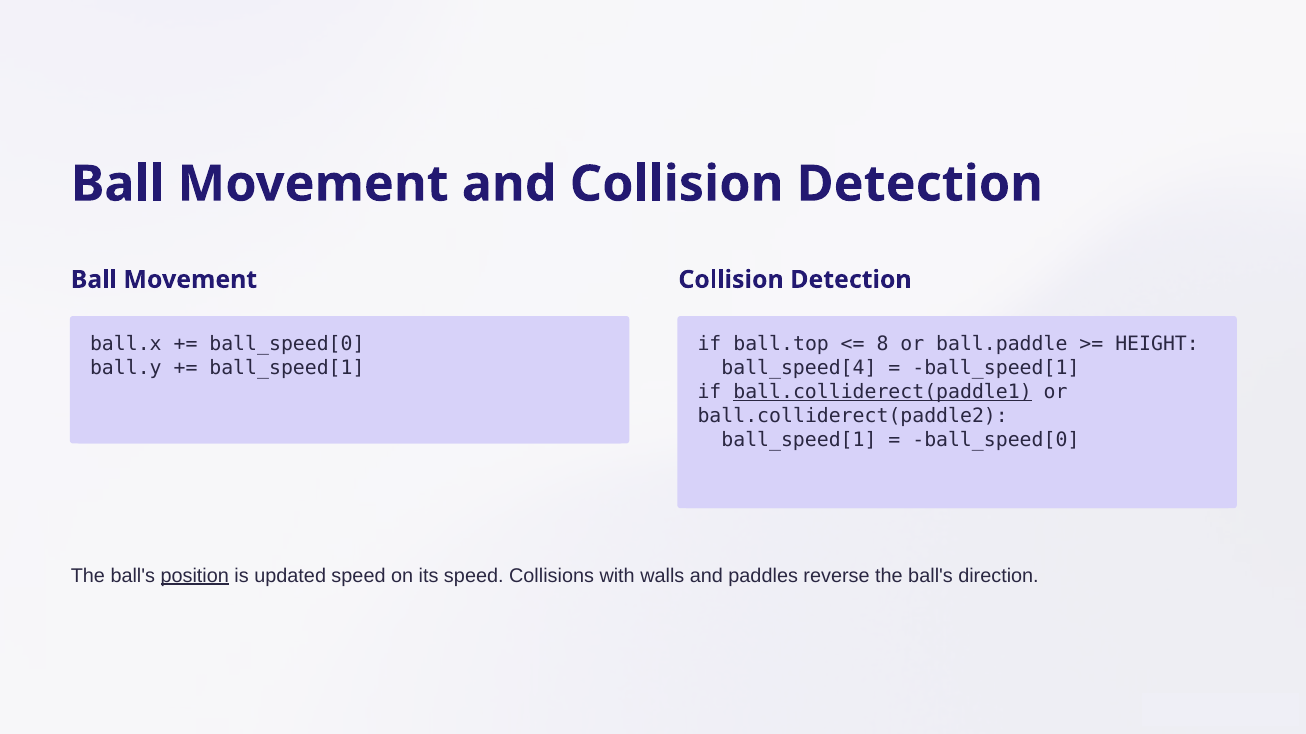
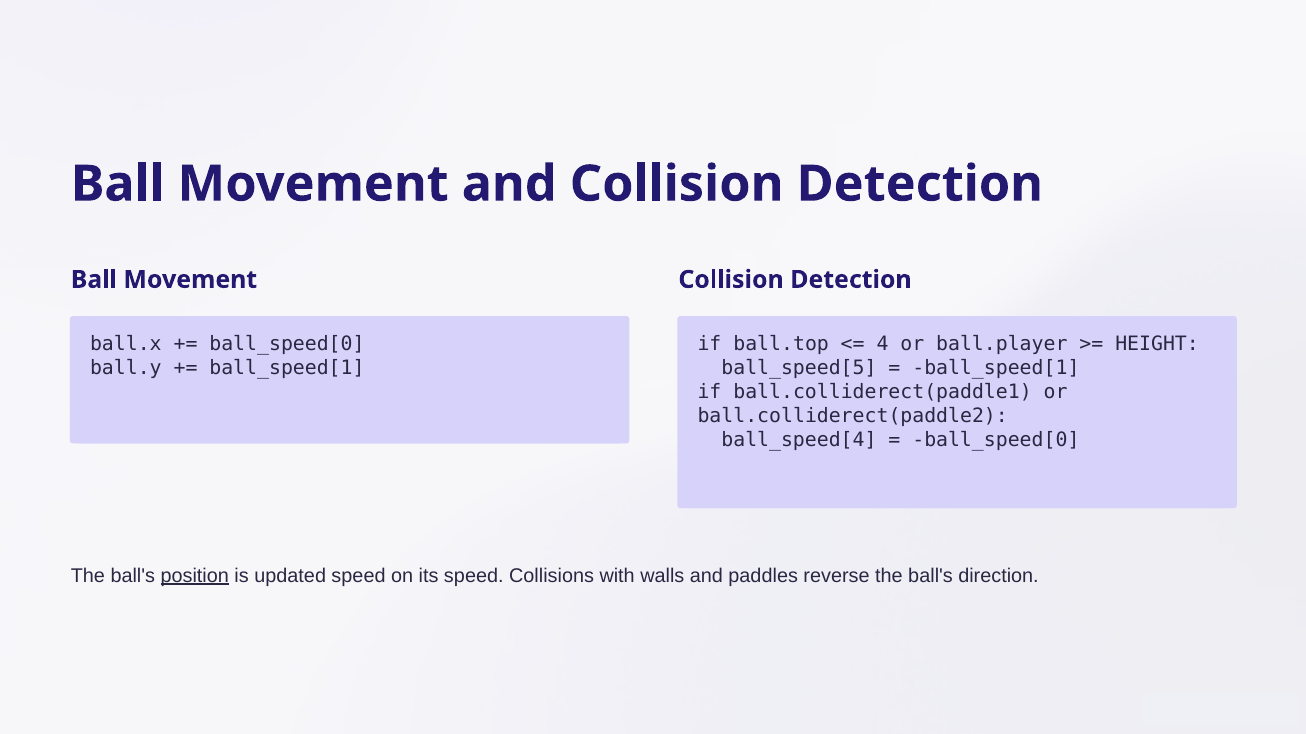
8: 8 -> 4 (883, 345)
ball.paddle: ball.paddle -> ball.player (1002, 345)
ball_speed[4: ball_speed[4 -> ball_speed[5 (799, 369)
ball.colliderect(paddle1 underline: present -> none (883, 392)
ball_speed[1: ball_speed[1 -> ball_speed[4 (799, 440)
